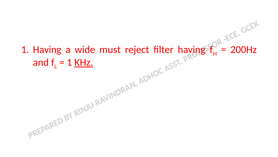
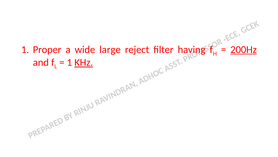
1 Having: Having -> Proper (47, 49)
must: must -> large (110, 49)
200Hz underline: none -> present (244, 49)
